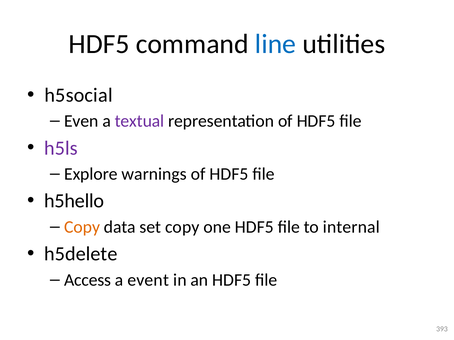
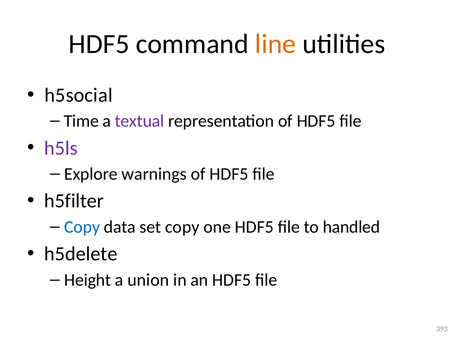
line colour: blue -> orange (276, 44)
Even: Even -> Time (81, 121)
h5hello: h5hello -> h5filter (74, 201)
Copy colour: orange -> blue (82, 227)
internal: internal -> handled (351, 227)
Access: Access -> Height (88, 280)
event: event -> union (148, 280)
